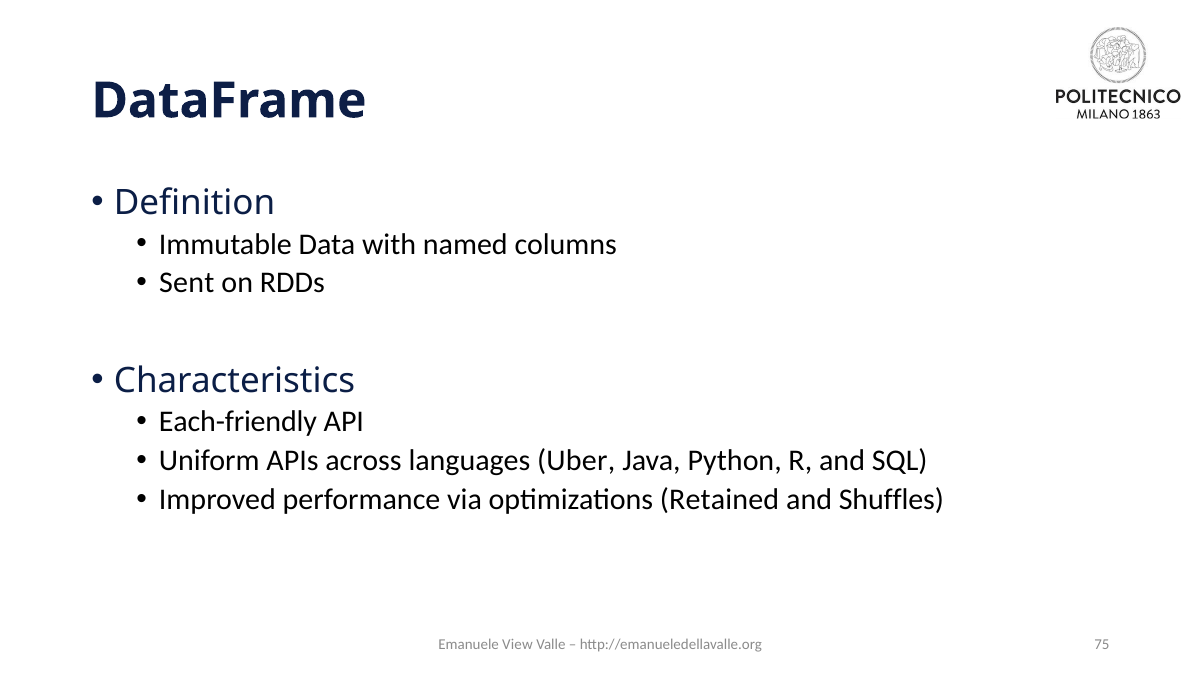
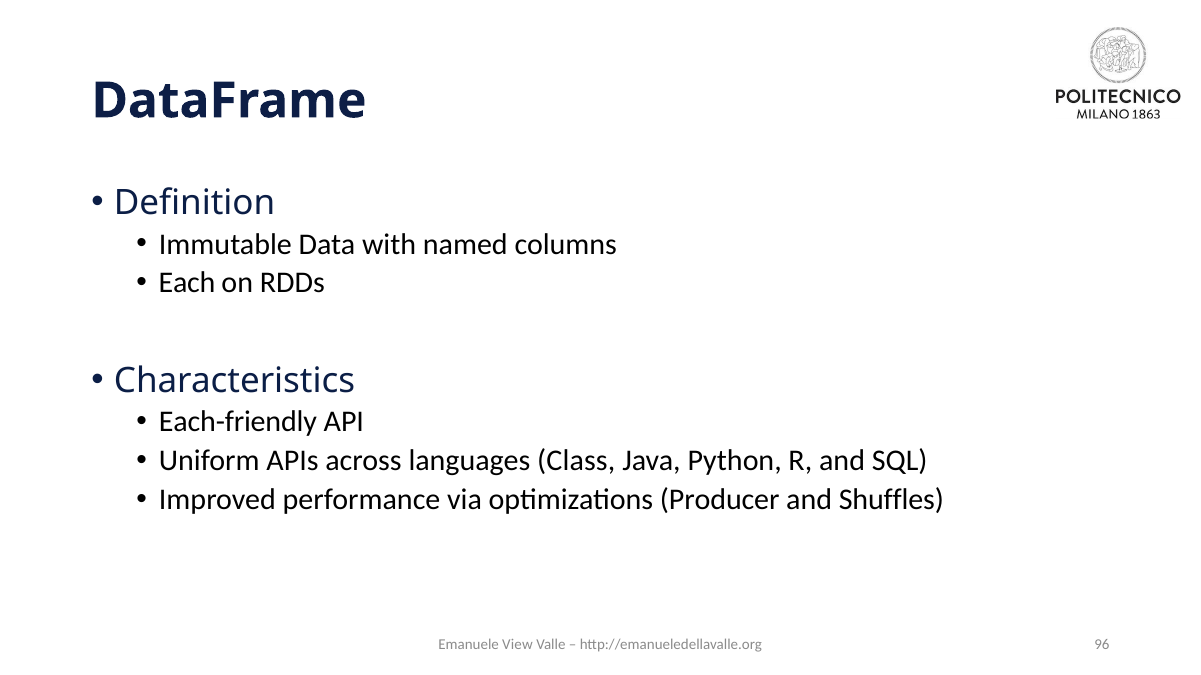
Sent: Sent -> Each (187, 283)
Uber: Uber -> Class (576, 461)
Retained: Retained -> Producer (720, 500)
75: 75 -> 96 (1102, 645)
